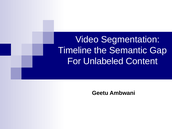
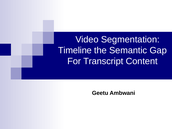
Unlabeled: Unlabeled -> Transcript (103, 61)
